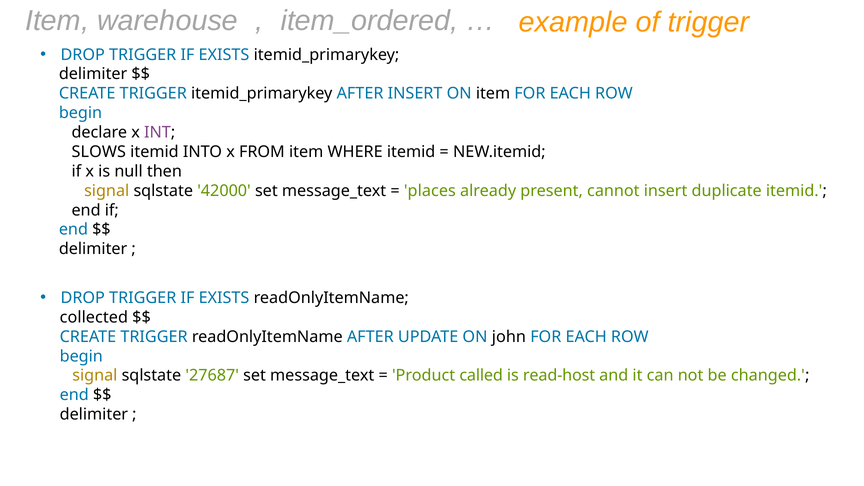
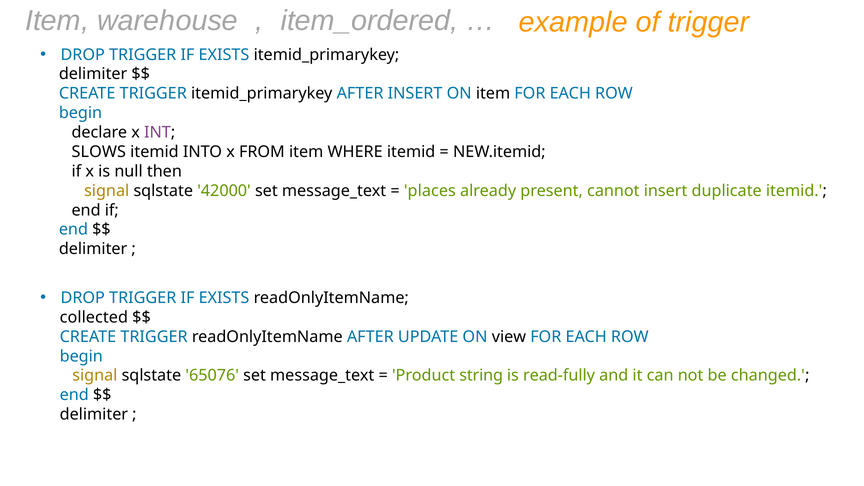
john: john -> view (509, 337)
27687: 27687 -> 65076 (212, 376)
called: called -> string (481, 376)
read-host: read-host -> read-fully (559, 376)
